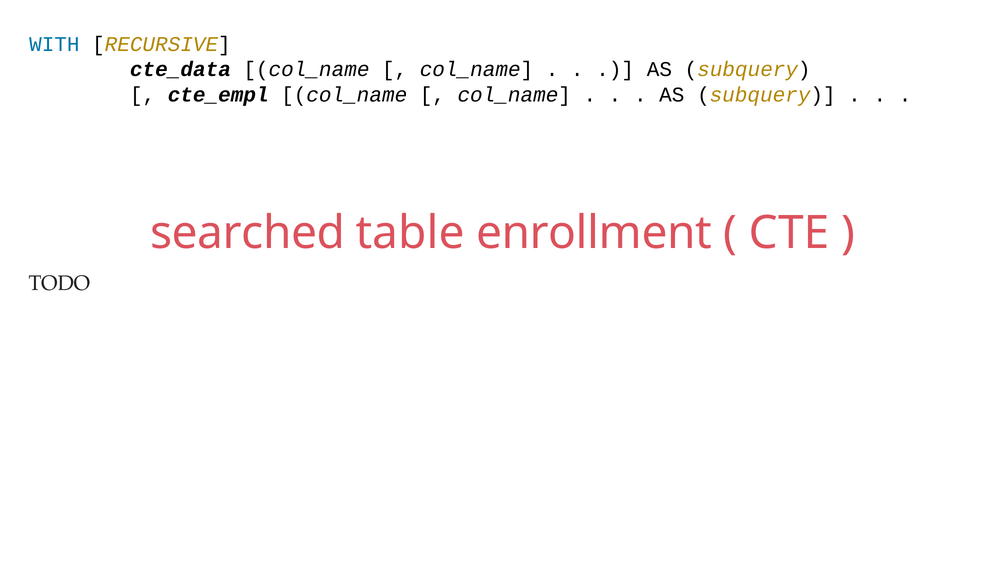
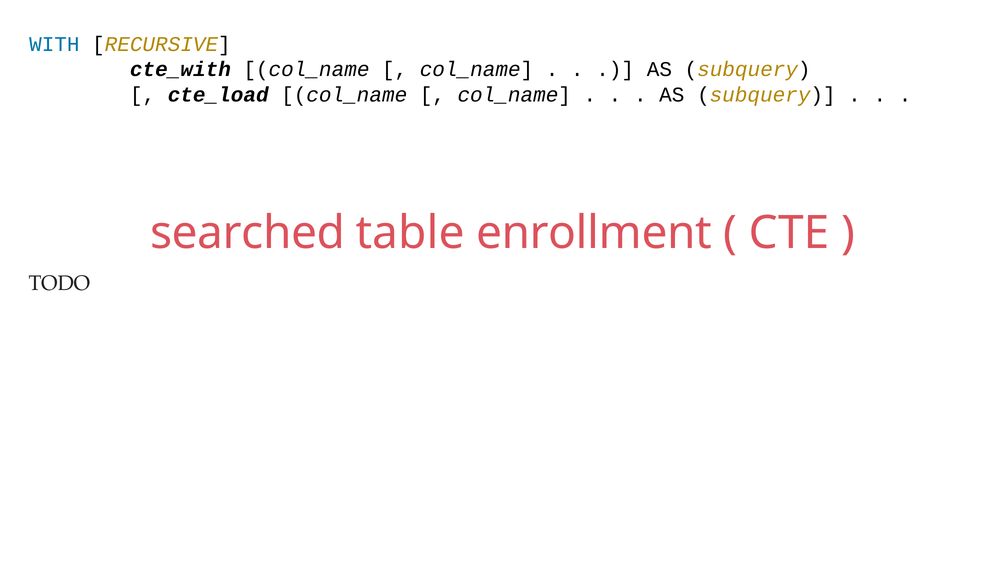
cte_data: cte_data -> cte_with (180, 69)
cte_empl: cte_empl -> cte_load (218, 95)
